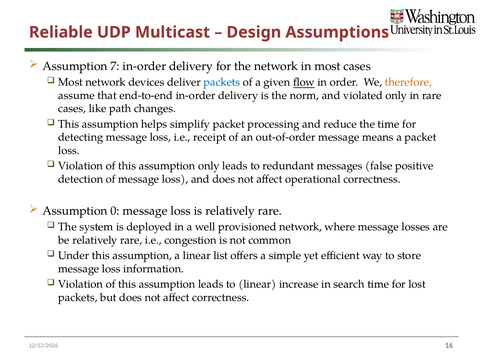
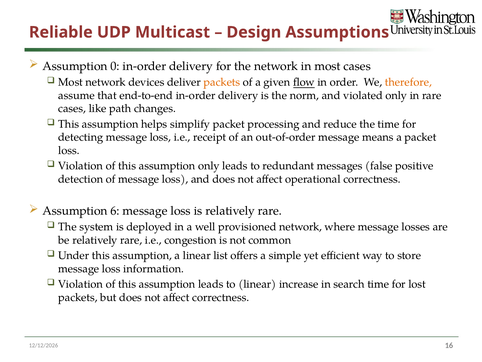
7: 7 -> 0 (115, 66)
packets colour: blue -> orange (222, 82)
0: 0 -> 6 (115, 211)
